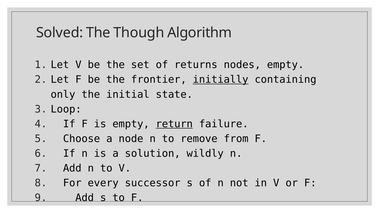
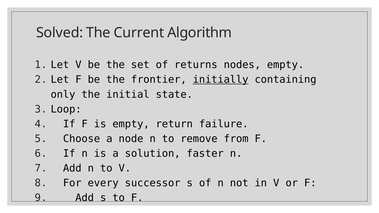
Though: Though -> Current (139, 33)
return underline: present -> none (174, 124)
wildly: wildly -> faster (205, 154)
